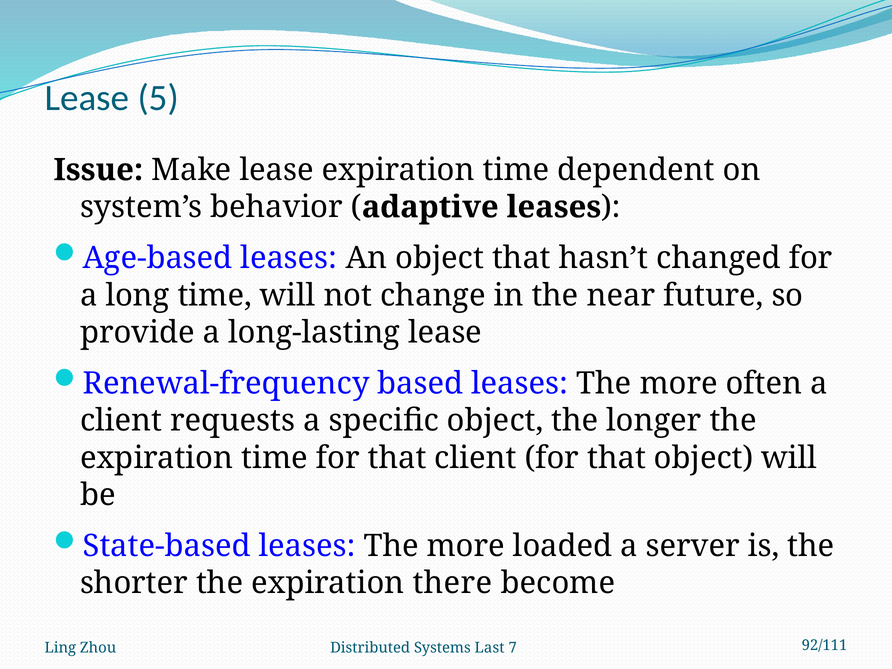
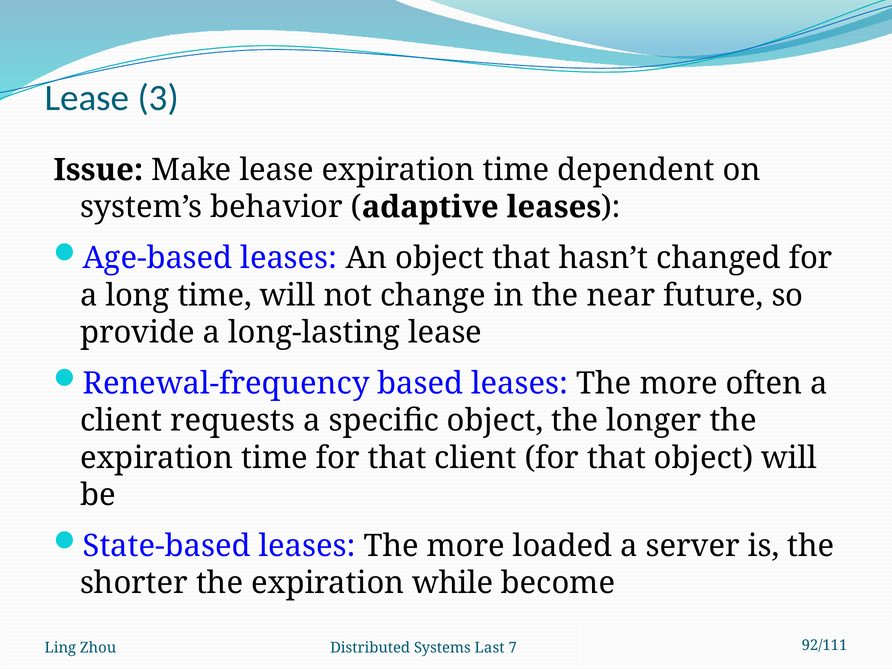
5: 5 -> 3 (158, 98)
there: there -> while (453, 583)
